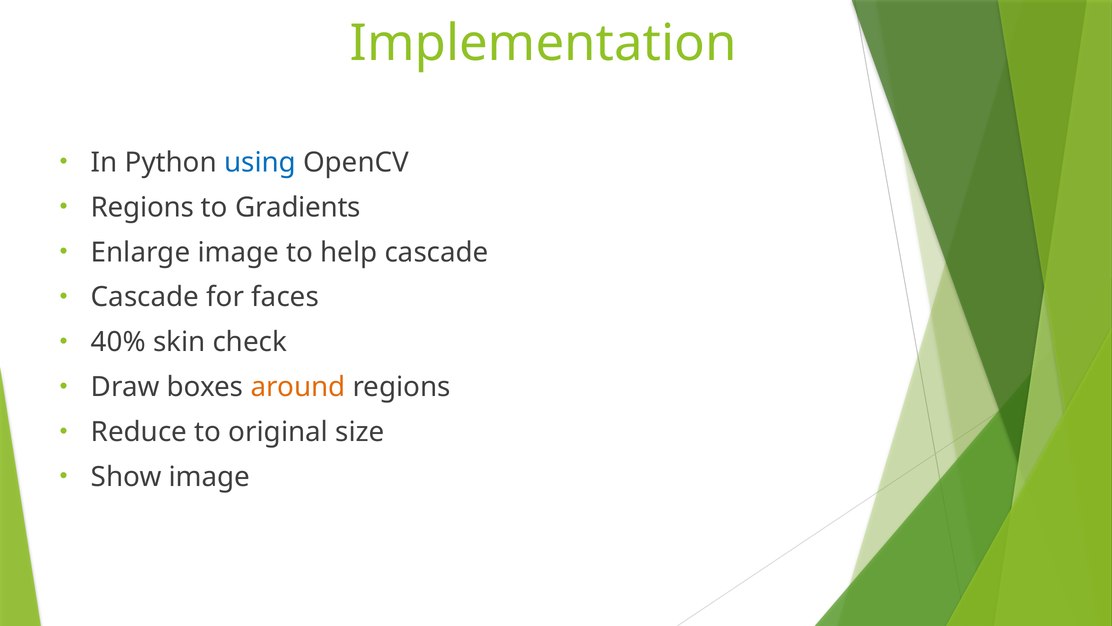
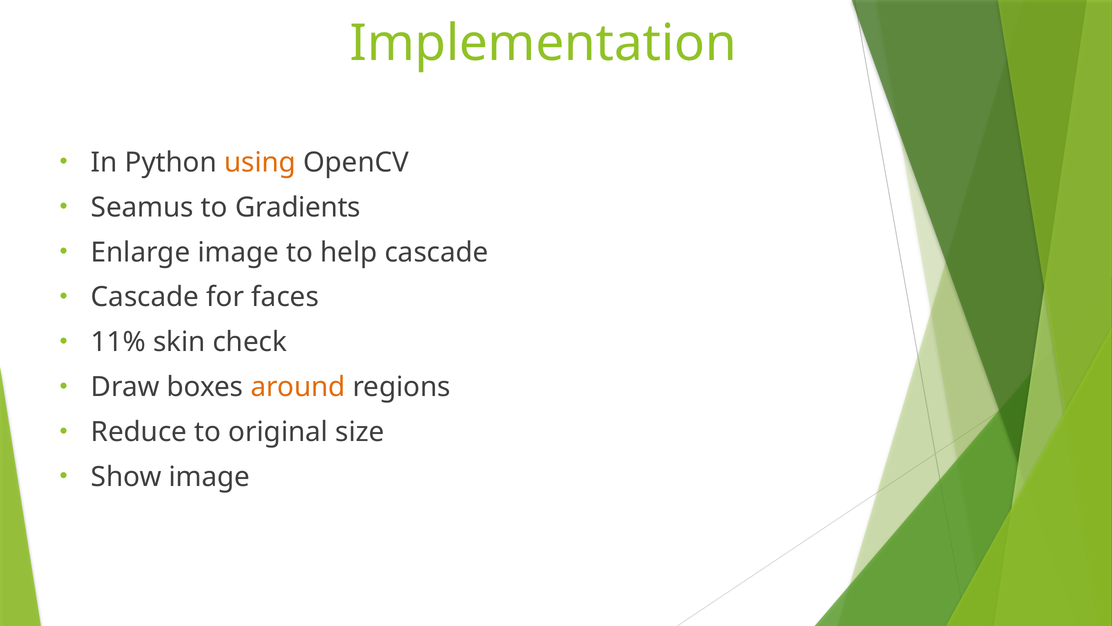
using colour: blue -> orange (260, 162)
Regions: Regions -> Seamus (142, 207)
40%: 40% -> 11% (118, 342)
